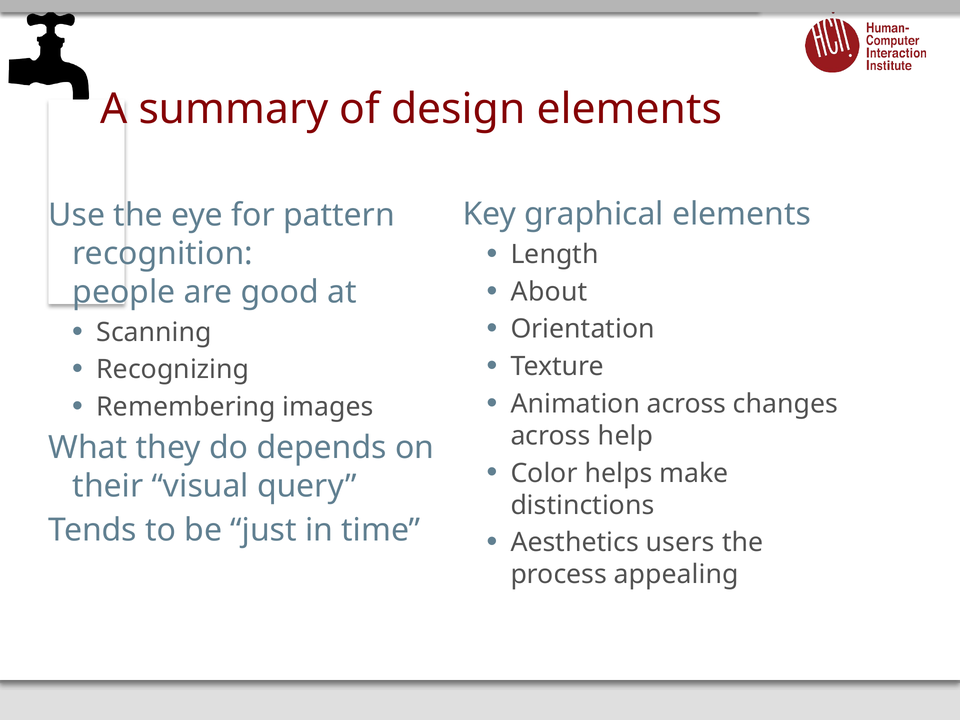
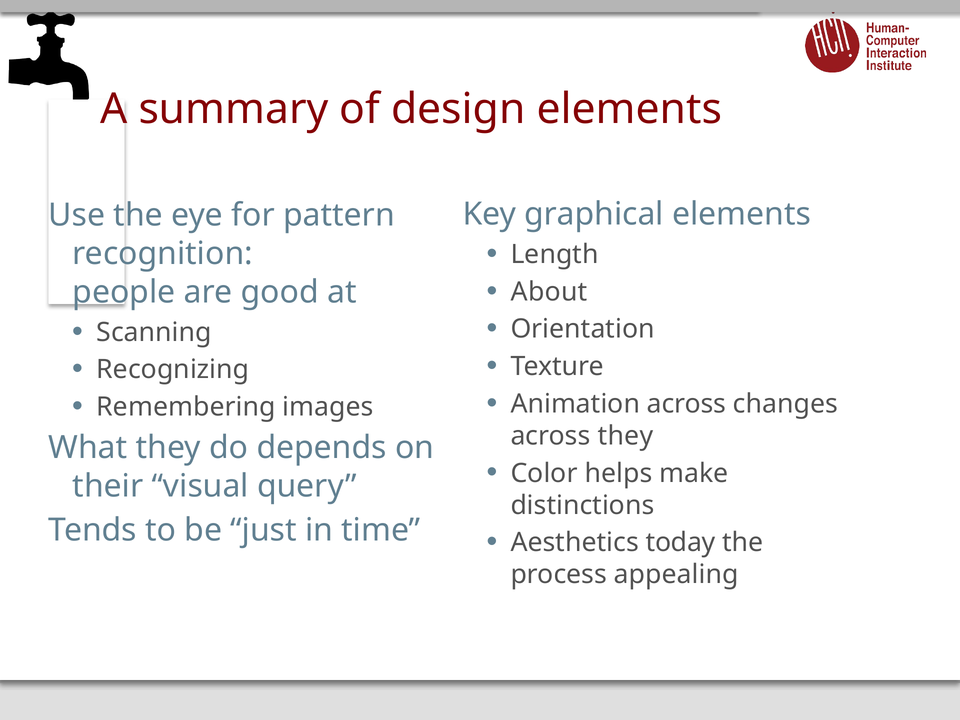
across help: help -> they (626, 436)
users: users -> today (680, 543)
